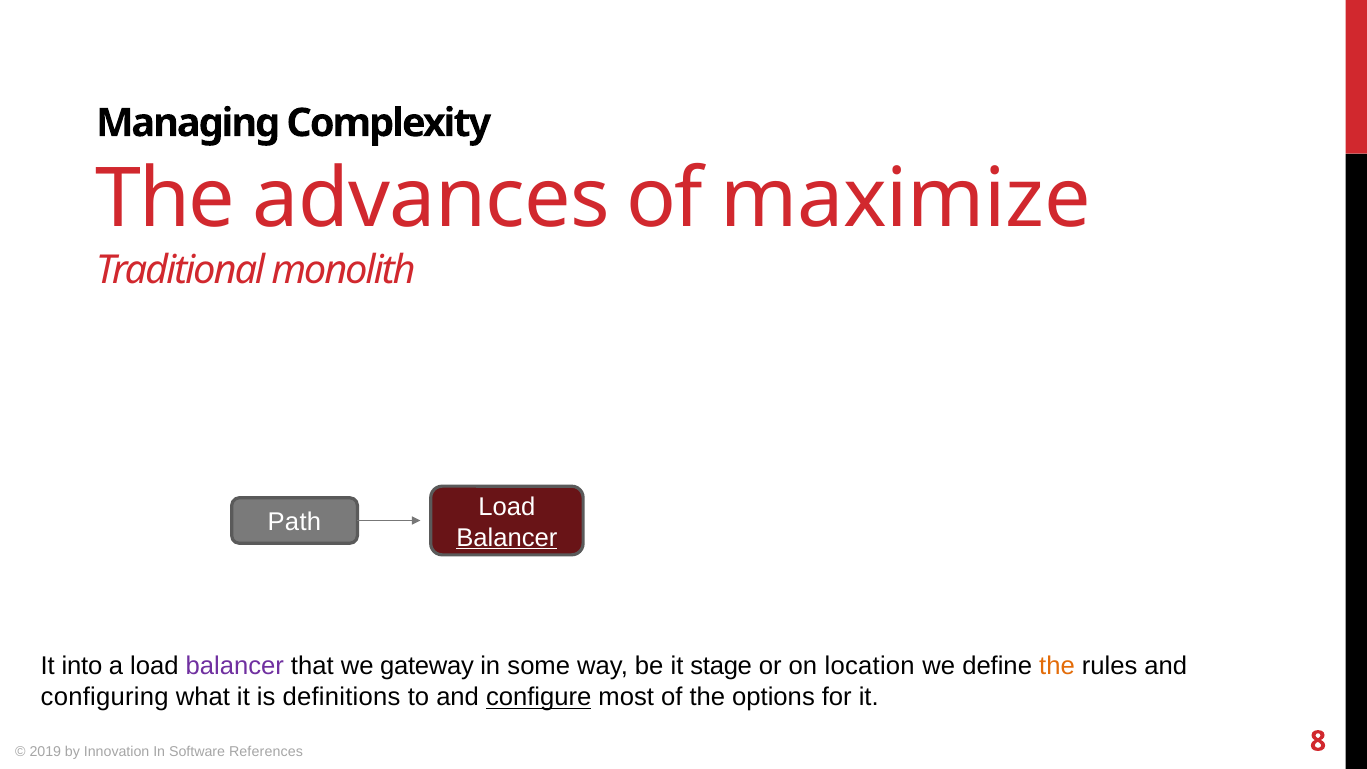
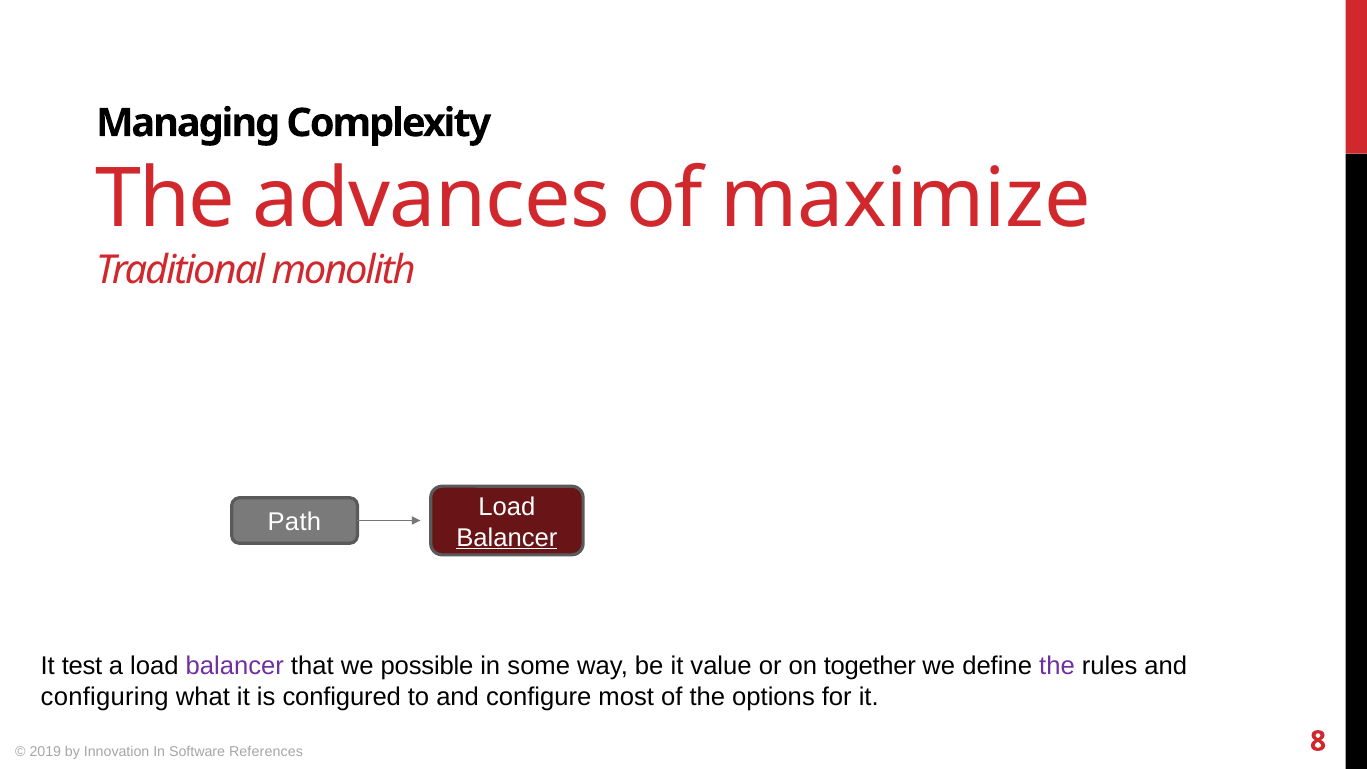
into: into -> test (82, 666)
gateway: gateway -> possible (427, 666)
stage: stage -> value (721, 666)
location: location -> together (870, 666)
the colour: orange -> purple (1057, 666)
definitions: definitions -> configured (342, 697)
configure underline: present -> none (539, 697)
